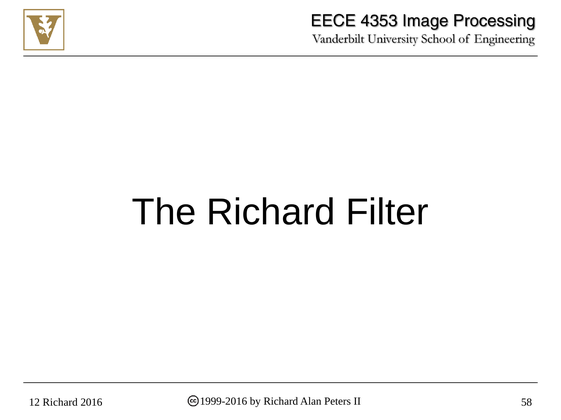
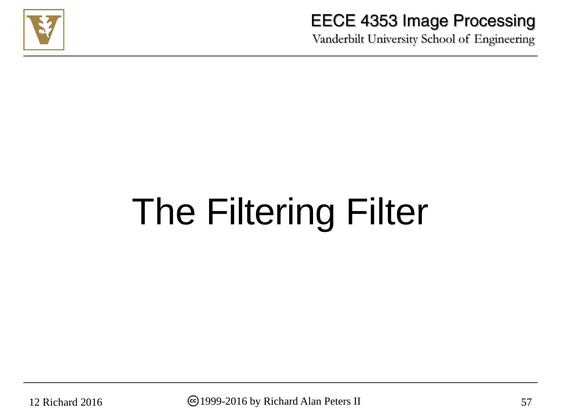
The Richard: Richard -> Filtering (271, 213)
58: 58 -> 57 (527, 403)
